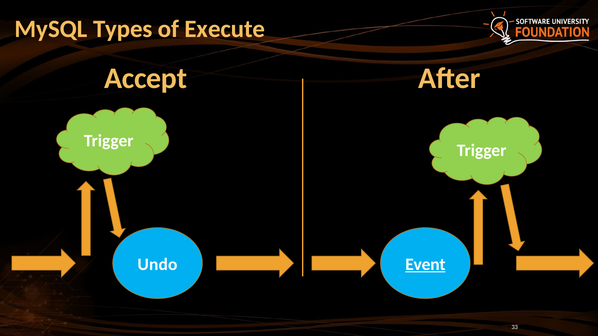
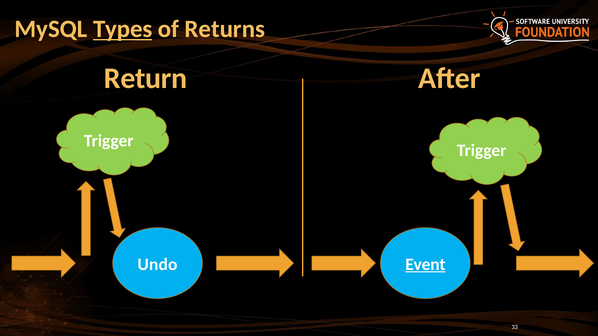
Types underline: none -> present (123, 29)
Execute: Execute -> Returns (225, 29)
Accept: Accept -> Return (146, 78)
